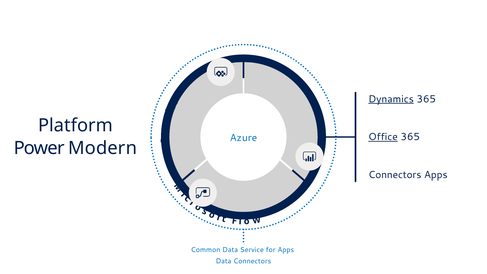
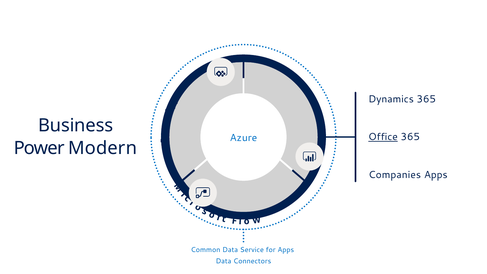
Dynamics underline: present -> none (391, 99)
Platform: Platform -> Business (76, 126)
Connectors: Connectors -> Companies (395, 175)
